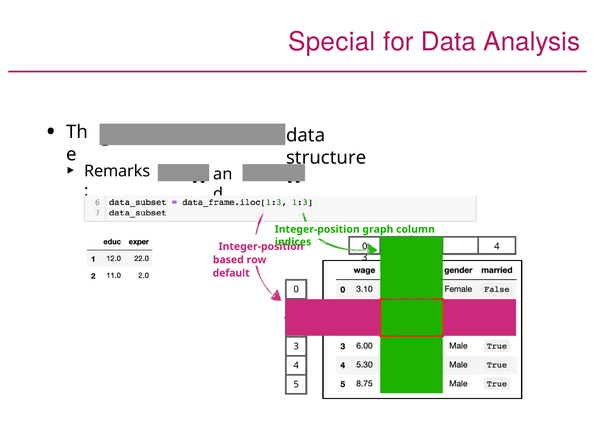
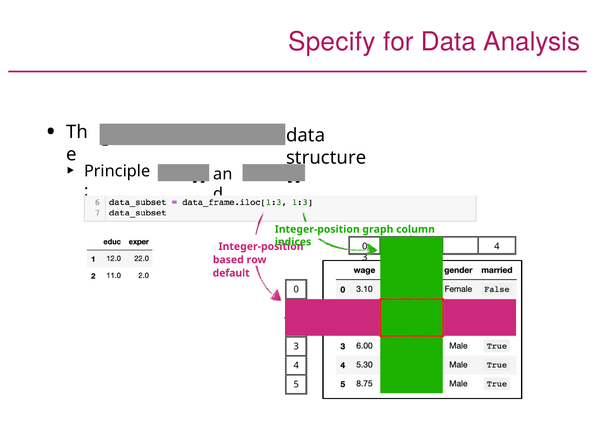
Special: Special -> Specify (332, 42)
Remarks: Remarks -> Principle (117, 171)
